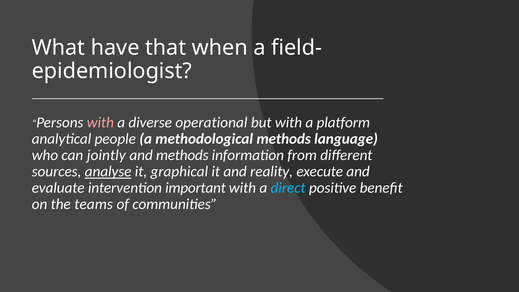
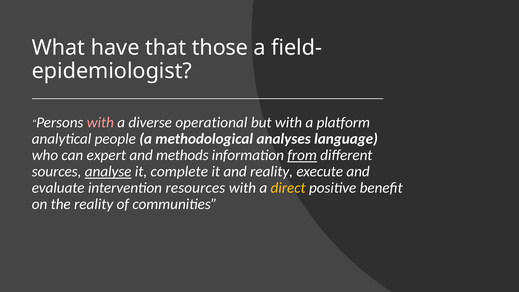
when: when -> those (220, 48)
methodological methods: methods -> analyses (284, 139)
jointly: jointly -> expert (106, 155)
from underline: none -> present (302, 155)
graphical: graphical -> complete (179, 172)
important: important -> resources (195, 188)
direct colour: light blue -> yellow (288, 188)
the teams: teams -> reality (94, 204)
